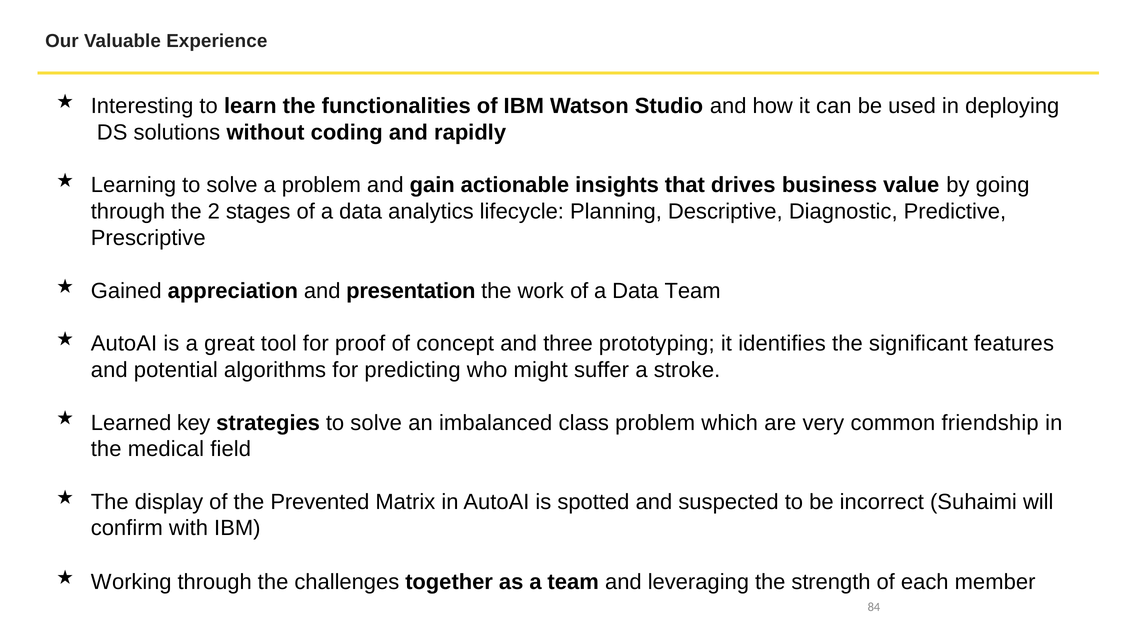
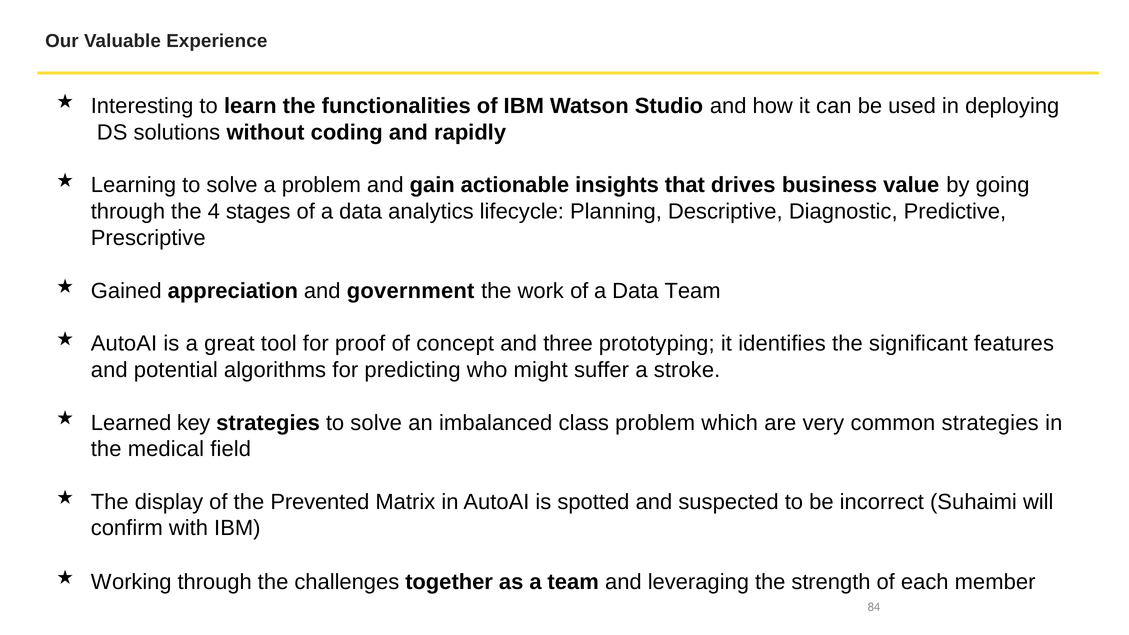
2: 2 -> 4 (214, 212)
presentation: presentation -> government (411, 291)
common friendship: friendship -> strategies (990, 423)
